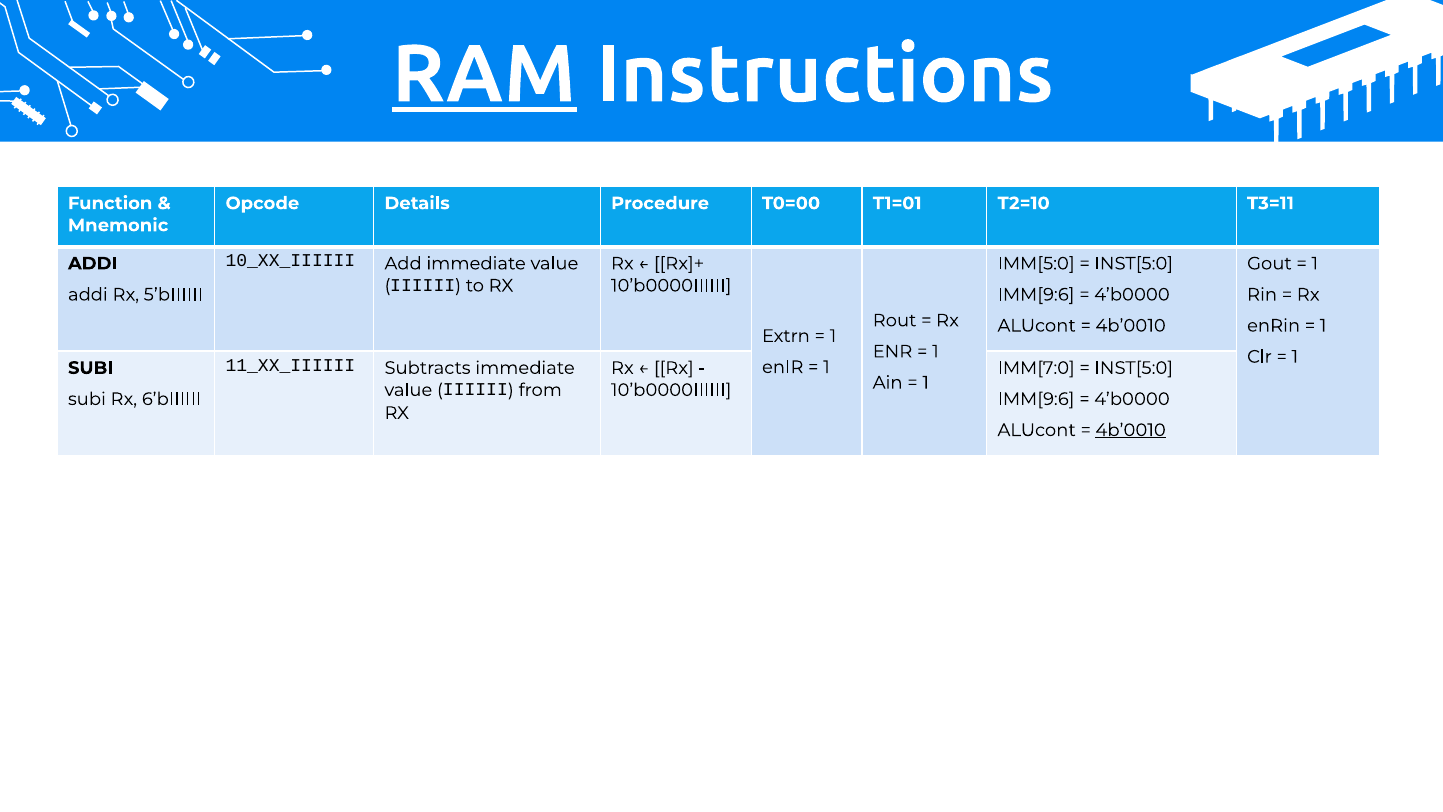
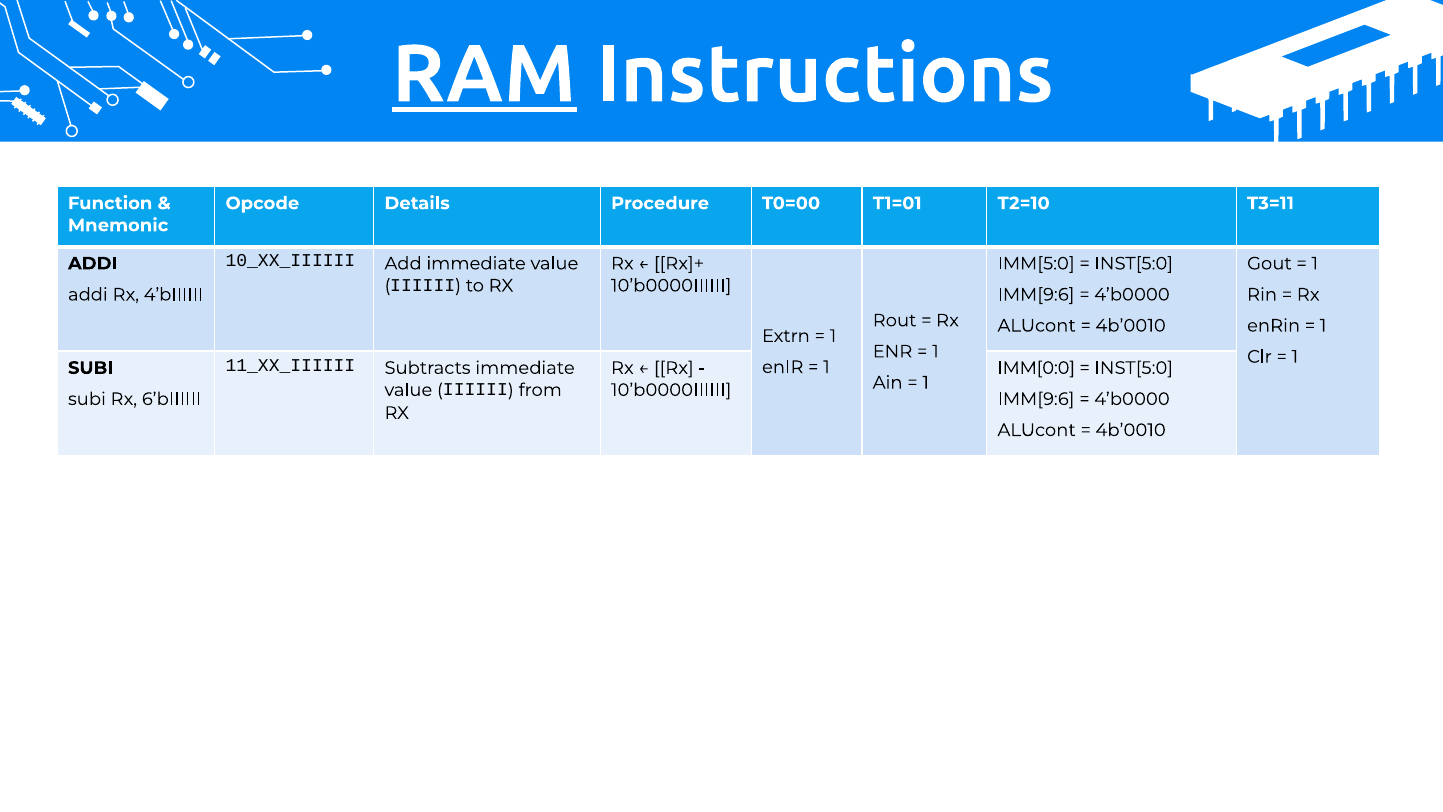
5’bIIIIII: 5’bIIIIII -> 4’bIIIIII (174, 294)
IMM[7:0: IMM[7:0 -> IMM[0:0 (1036, 368)
4b’0010 underline: present -> none (1131, 430)
